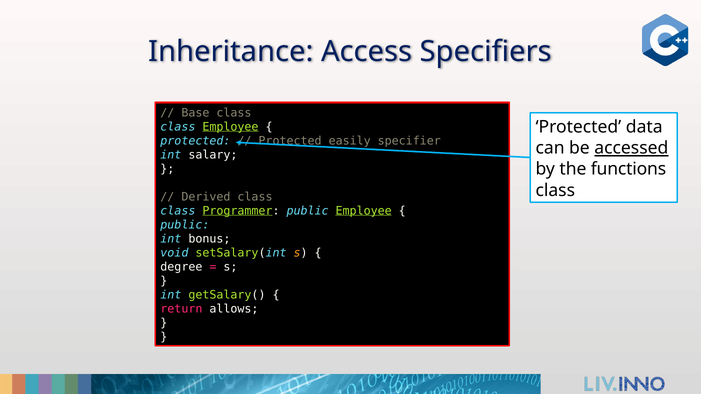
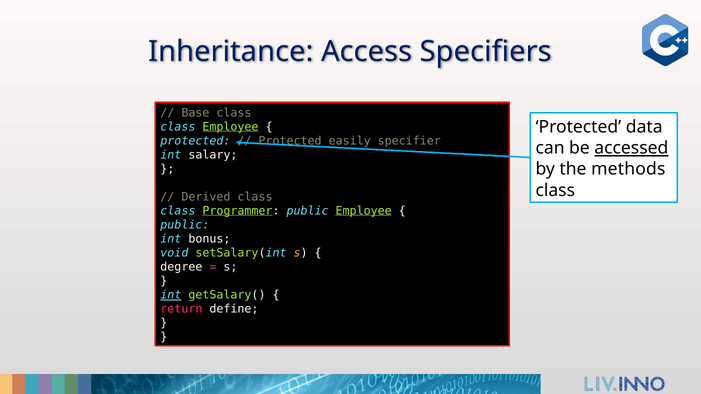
functions: functions -> methods (628, 169)
int underline: none -> present (171, 295)
allows: allows -> define (234, 309)
